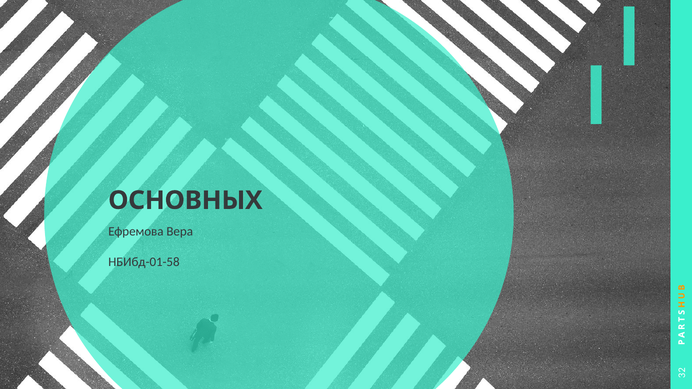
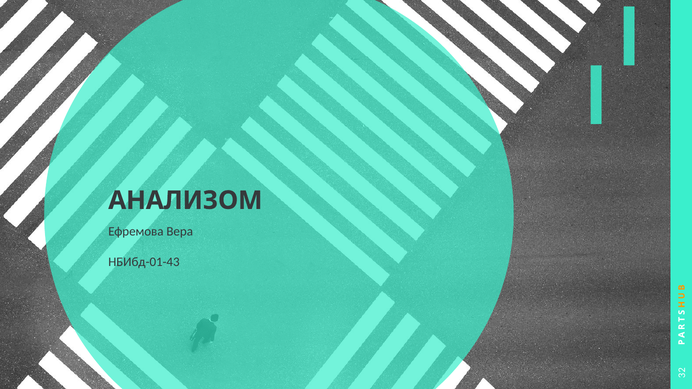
ОСНОВНЫХ: ОСНОВНЫХ -> АНАЛИЗОМ (185, 200)
НБИбд-01-58: НБИбд-01-58 -> НБИбд-01-43 (144, 262)
